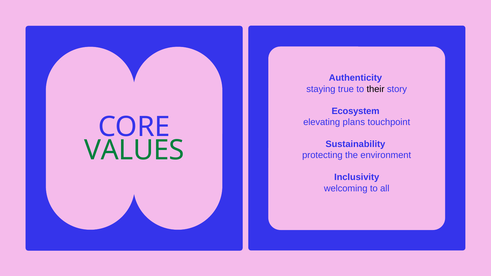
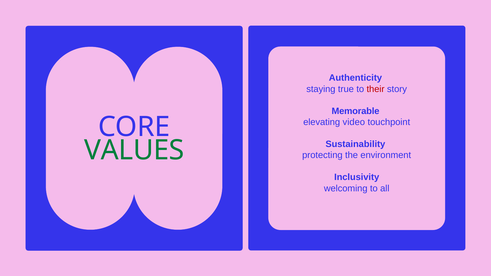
their colour: black -> red (376, 89)
Ecosystem: Ecosystem -> Memorable (356, 111)
plans: plans -> video (354, 122)
